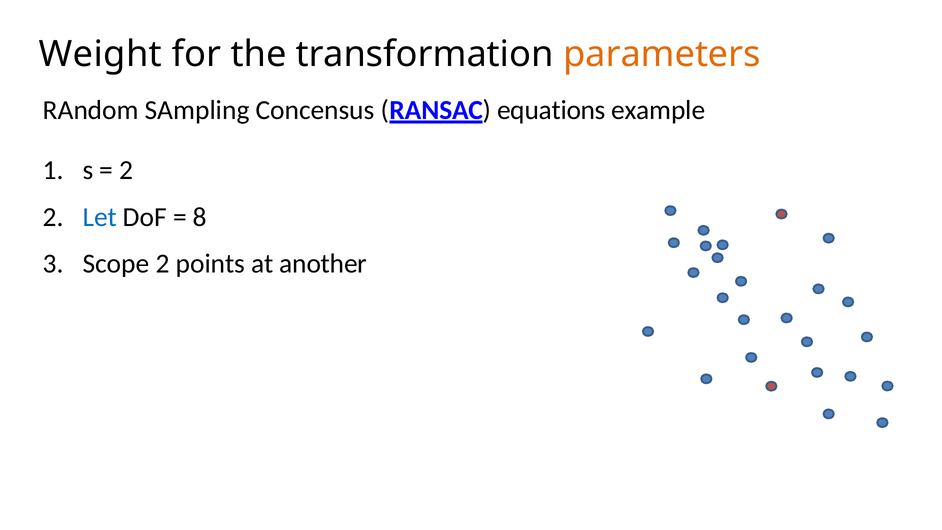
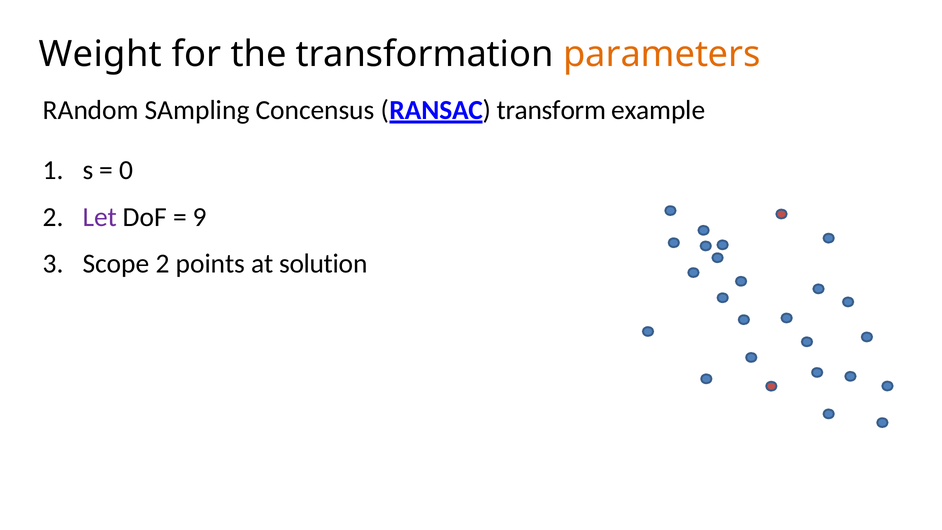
equations: equations -> transform (551, 110)
2: 2 -> 0 (126, 170)
Let colour: blue -> purple (100, 217)
8: 8 -> 9 (200, 217)
another: another -> solution (323, 264)
